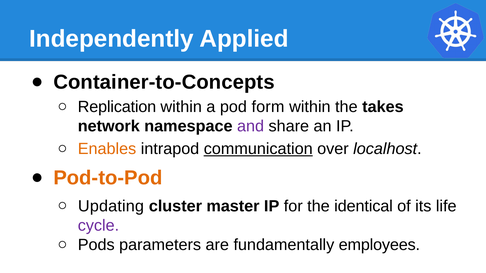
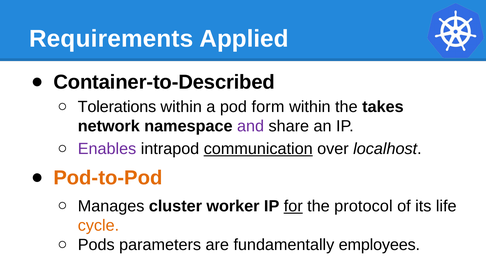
Independently: Independently -> Requirements (111, 39)
Container-to-Concepts: Container-to-Concepts -> Container-to-Described (164, 82)
Replication: Replication -> Tolerations (117, 107)
Enables colour: orange -> purple (107, 149)
Updating: Updating -> Manages (111, 206)
master: master -> worker (233, 206)
for underline: none -> present (293, 206)
identical: identical -> protocol (363, 206)
cycle colour: purple -> orange (98, 226)
